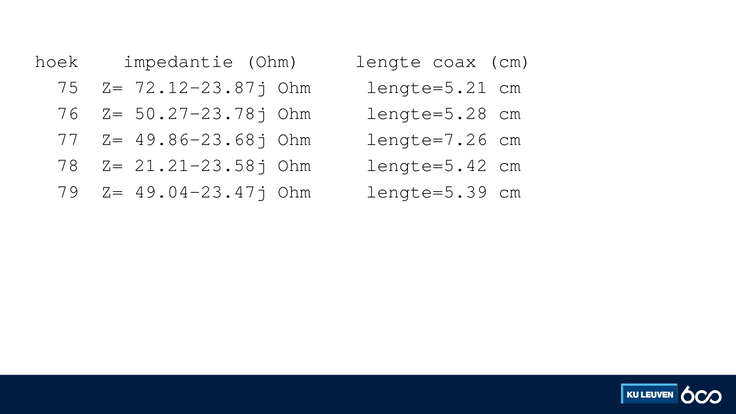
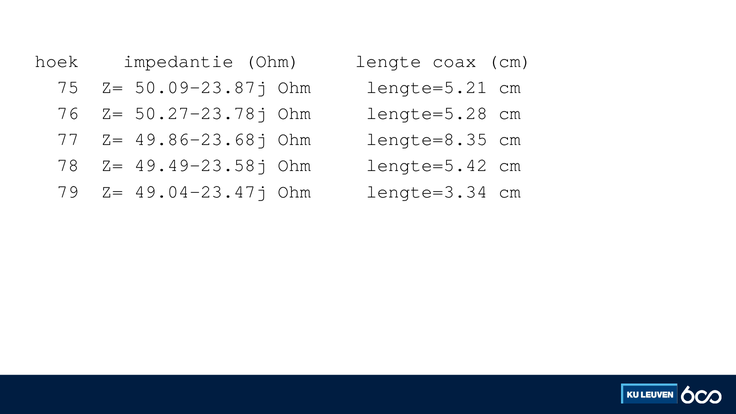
72.12-23.87j: 72.12-23.87j -> 50.09-23.87j (200, 87)
lengte=7.26: lengte=7.26 -> lengte=8.35 (427, 139)
21.21-23.58j: 21.21-23.58j -> 49.49-23.58j (200, 165)
lengte=5.39: lengte=5.39 -> lengte=3.34 (427, 191)
